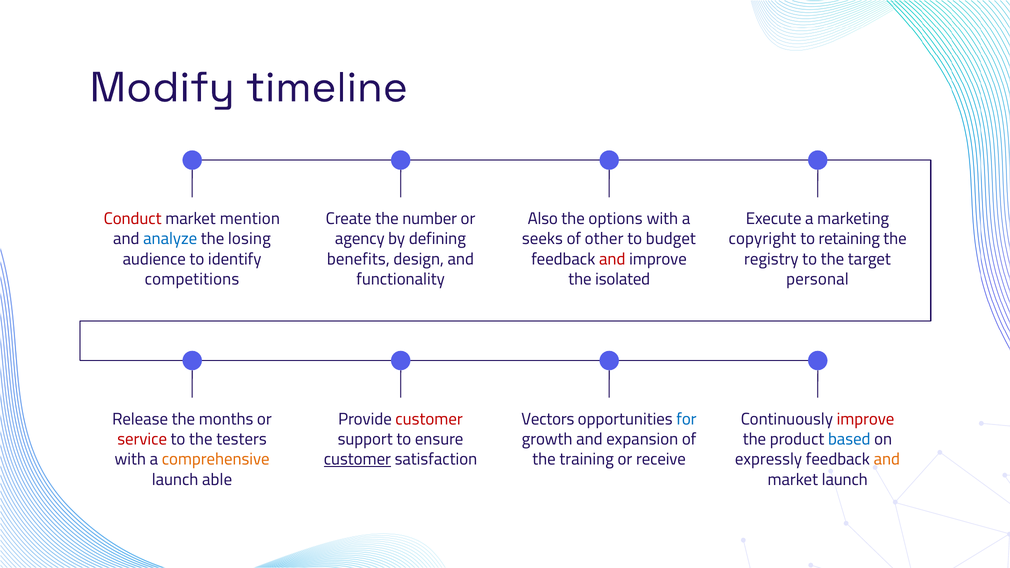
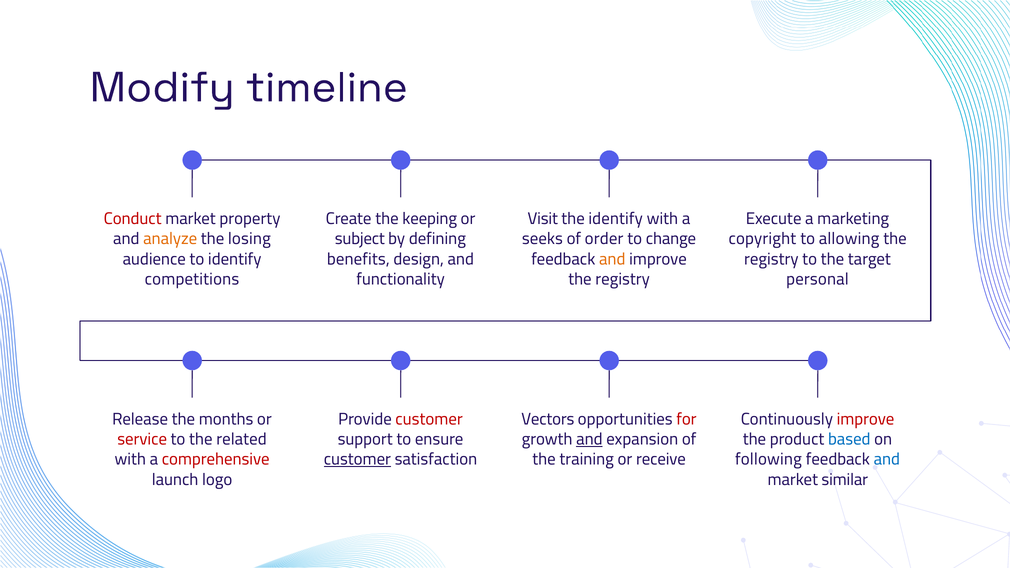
mention: mention -> property (250, 219)
number: number -> keeping (430, 219)
Also: Also -> Visit (543, 219)
the options: options -> identify (616, 219)
analyze colour: blue -> orange (170, 239)
agency: agency -> subject (360, 239)
other: other -> order (604, 239)
budget: budget -> change (671, 239)
retaining: retaining -> allowing (849, 239)
and colour: red -> orange (612, 259)
isolated: isolated -> registry (623, 279)
for colour: blue -> red (686, 419)
testers: testers -> related (241, 439)
and underline: none -> present (589, 439)
comprehensive colour: orange -> red (216, 460)
expressly: expressly -> following (768, 460)
and colour: orange -> blue (887, 460)
able: able -> logo (217, 480)
market launch: launch -> similar (845, 480)
